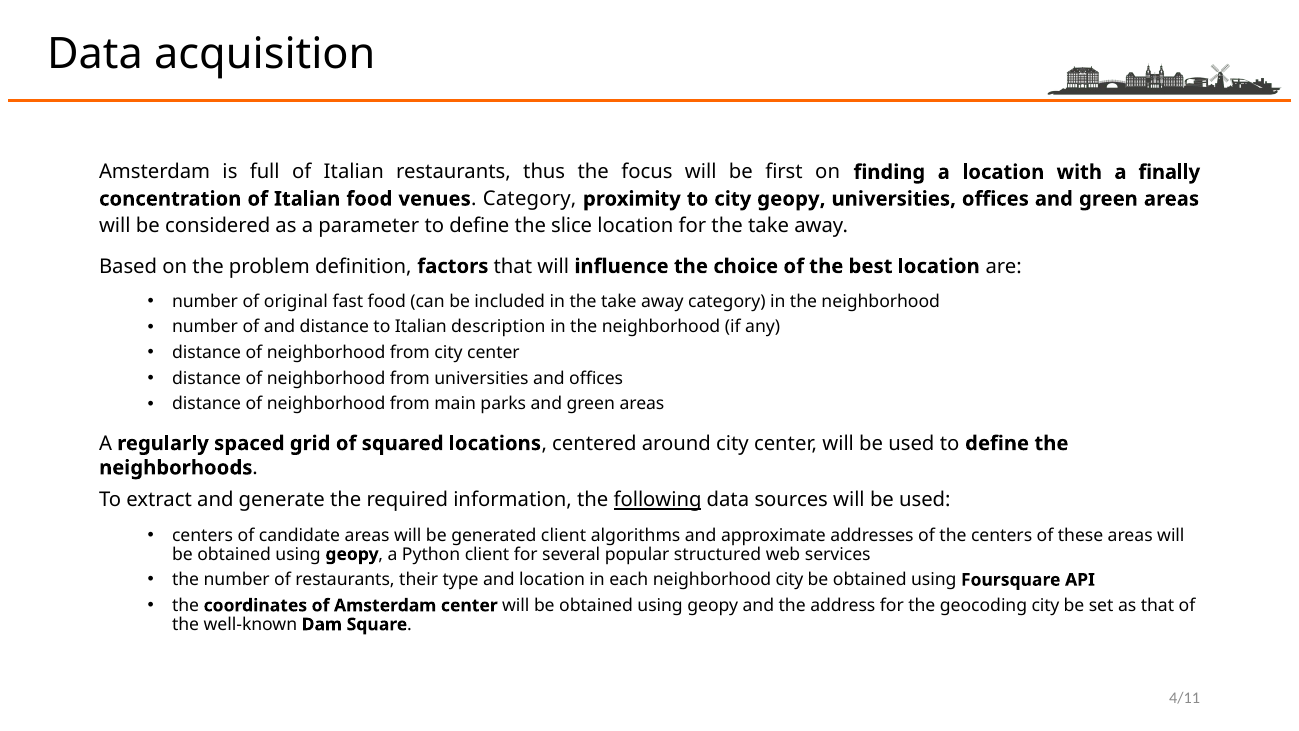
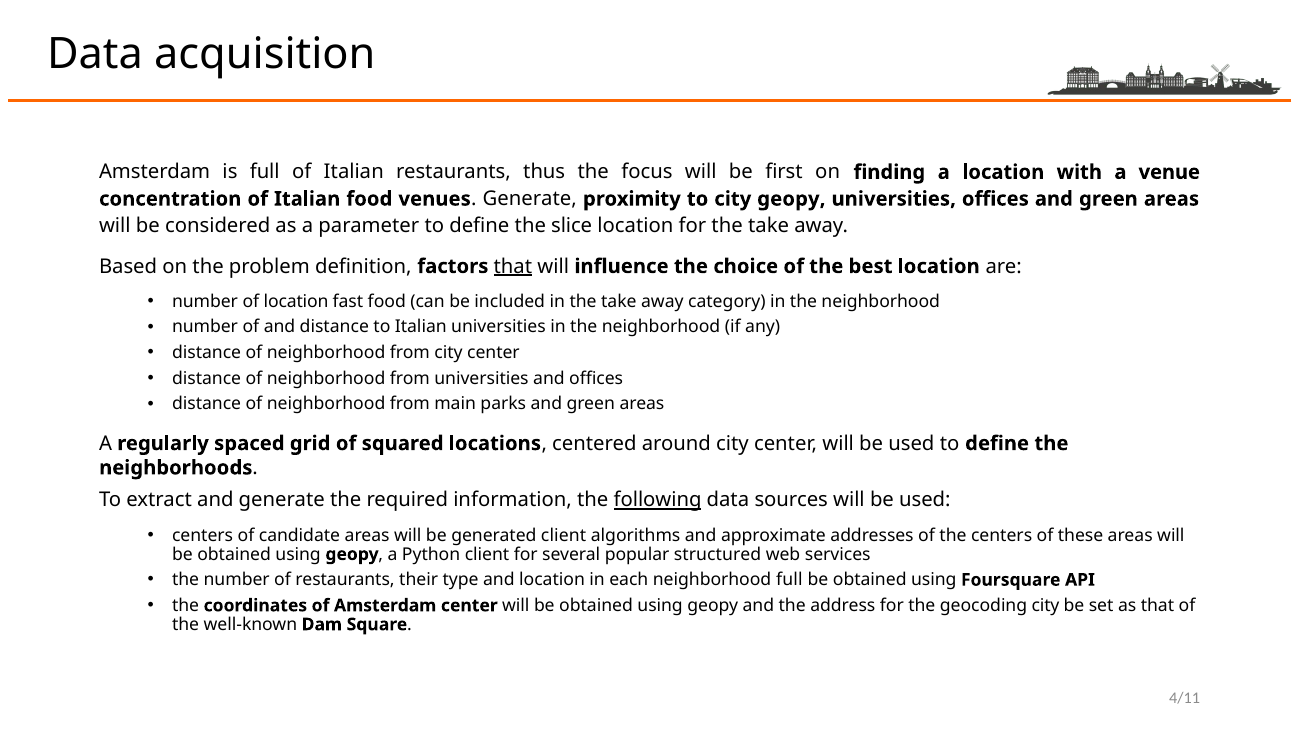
finally: finally -> venue (1169, 172)
venues Category: Category -> Generate (530, 199)
that underline: none -> present (513, 266)
of original: original -> location (296, 301)
Italian description: description -> universities (498, 327)
neighborhood city: city -> full (789, 580)
